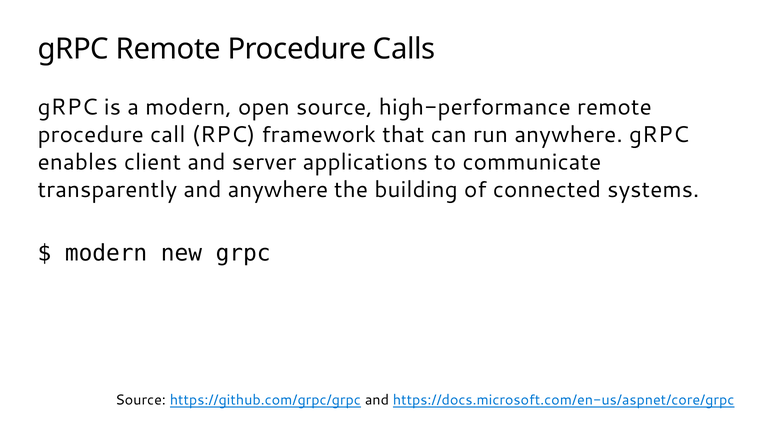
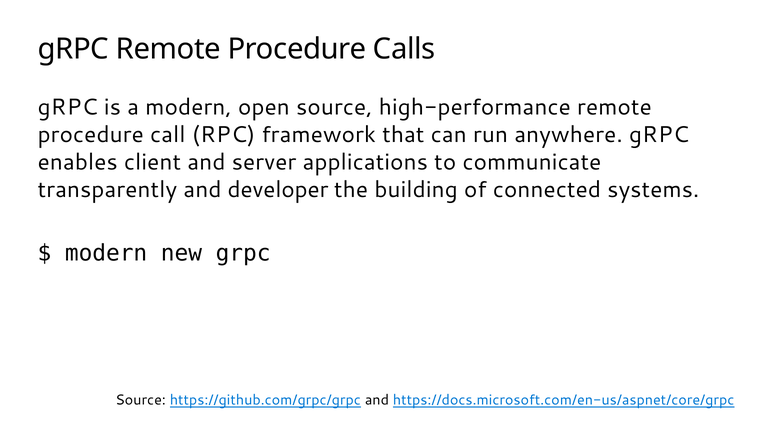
and anywhere: anywhere -> developer (278, 189)
